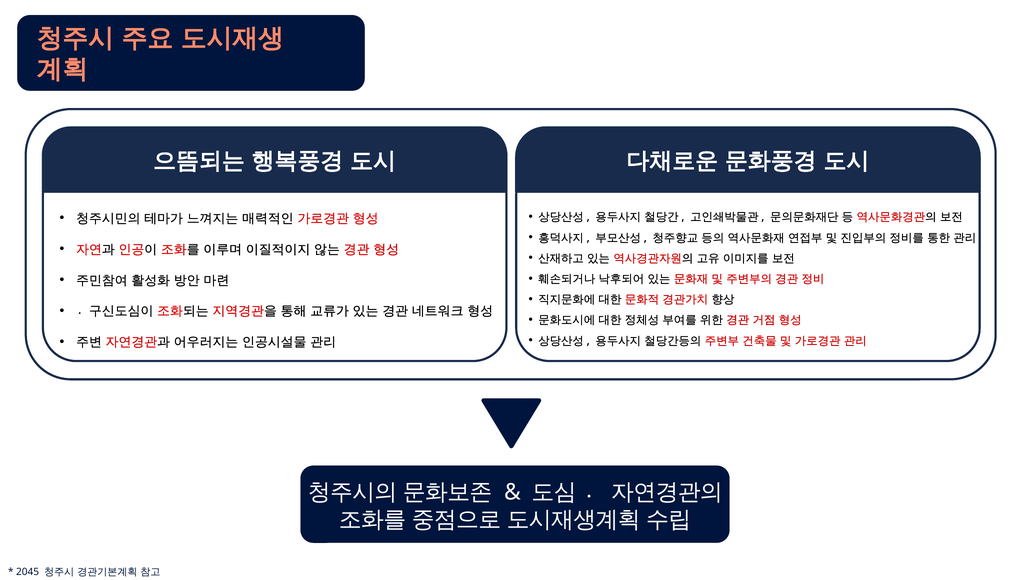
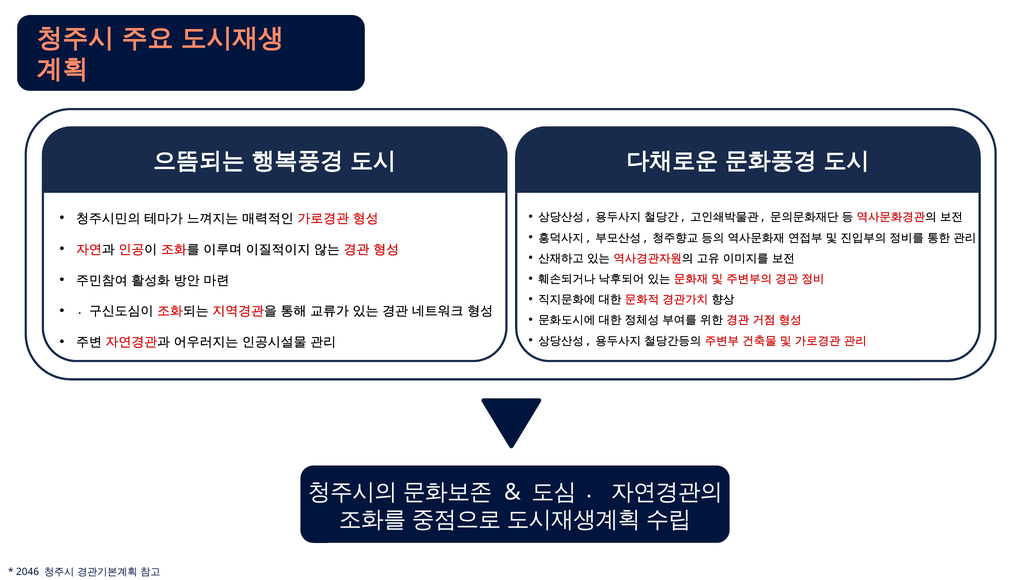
2045: 2045 -> 2046 (28, 572)
